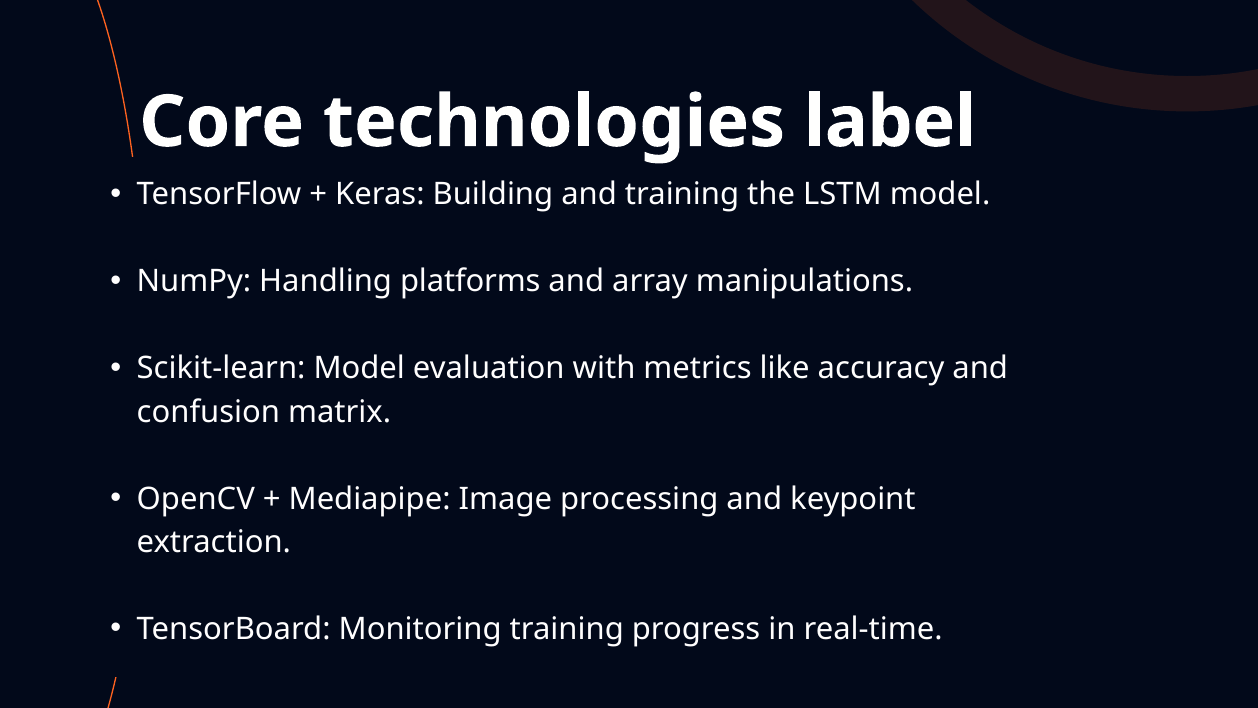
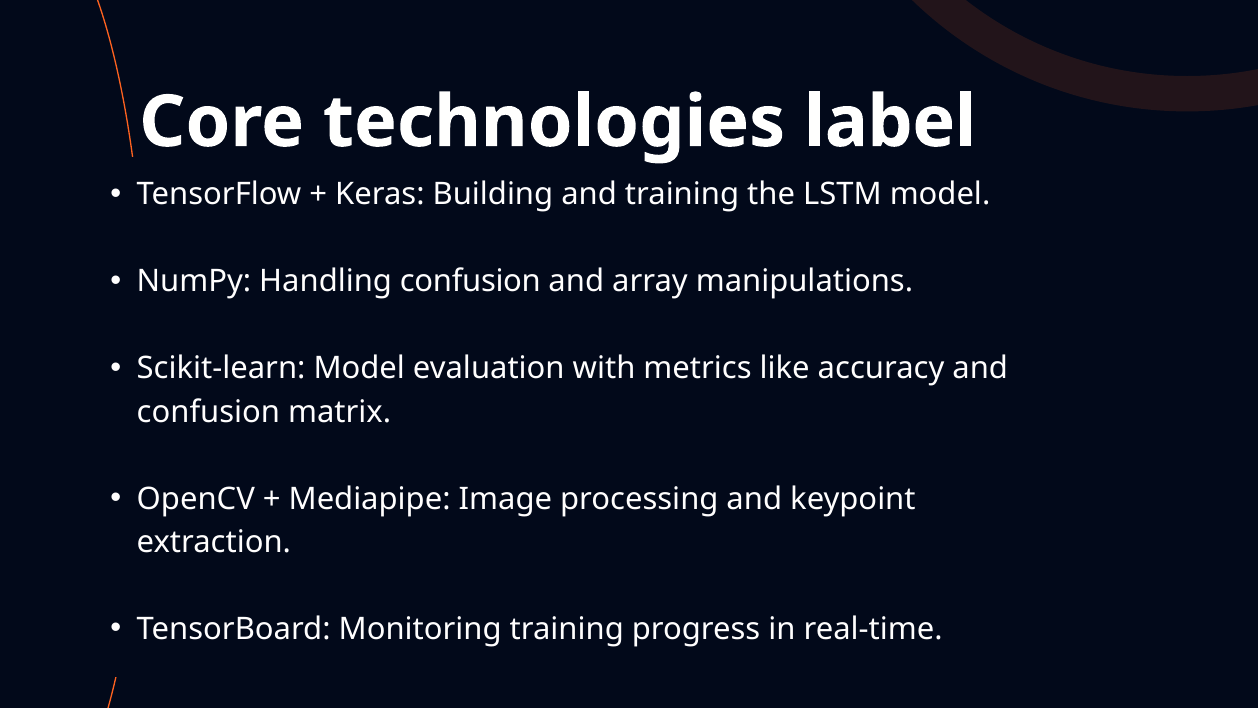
Handling platforms: platforms -> confusion (470, 281)
